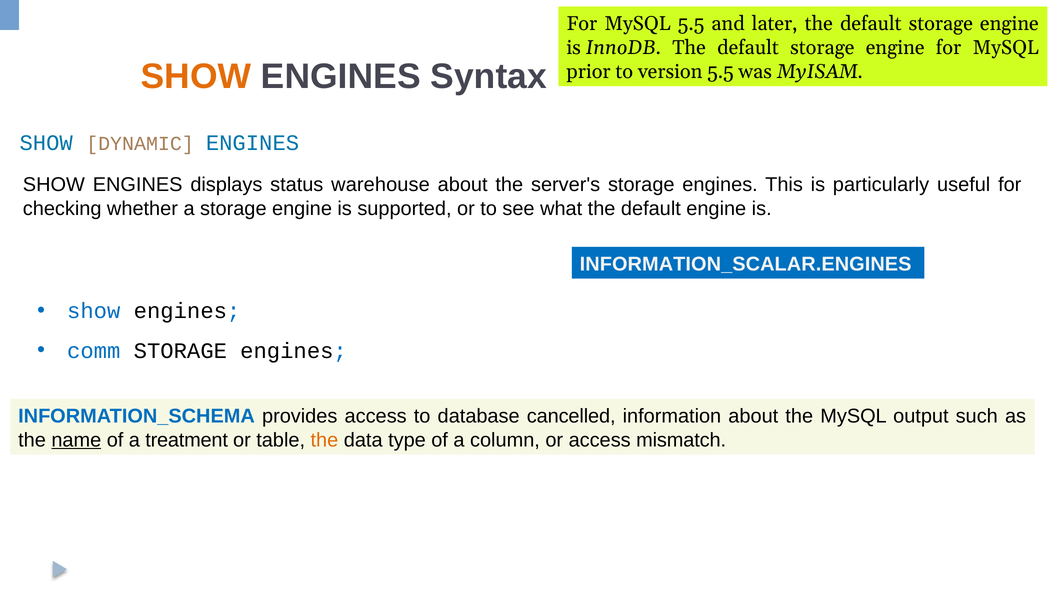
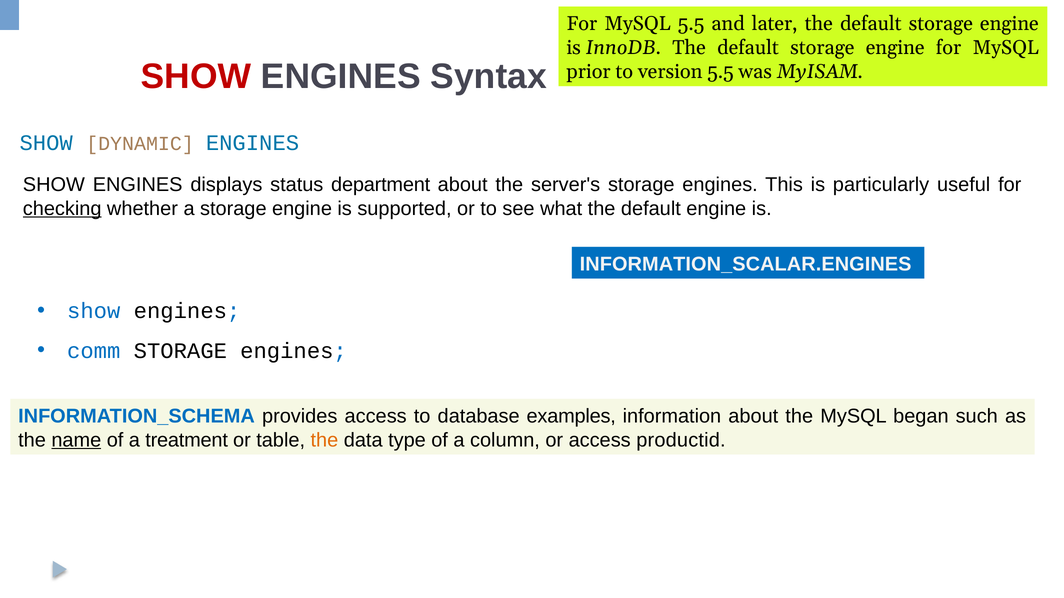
SHOW colour: orange -> red (196, 76)
warehouse: warehouse -> department (381, 185)
checking underline: none -> present (62, 209)
cancelled: cancelled -> examples (571, 416)
output: output -> began (921, 416)
mismatch: mismatch -> productid (681, 440)
